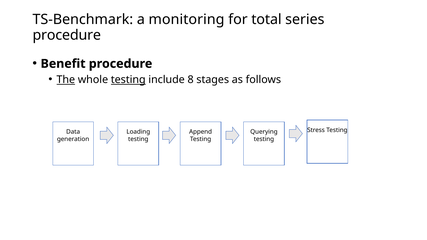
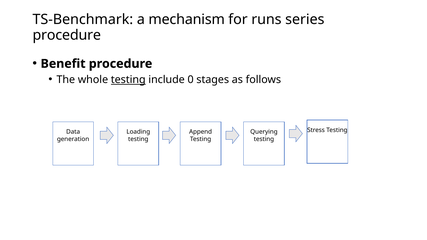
monitoring: monitoring -> mechanism (187, 20)
total: total -> runs (266, 20)
The underline: present -> none (66, 80)
8: 8 -> 0 (191, 80)
